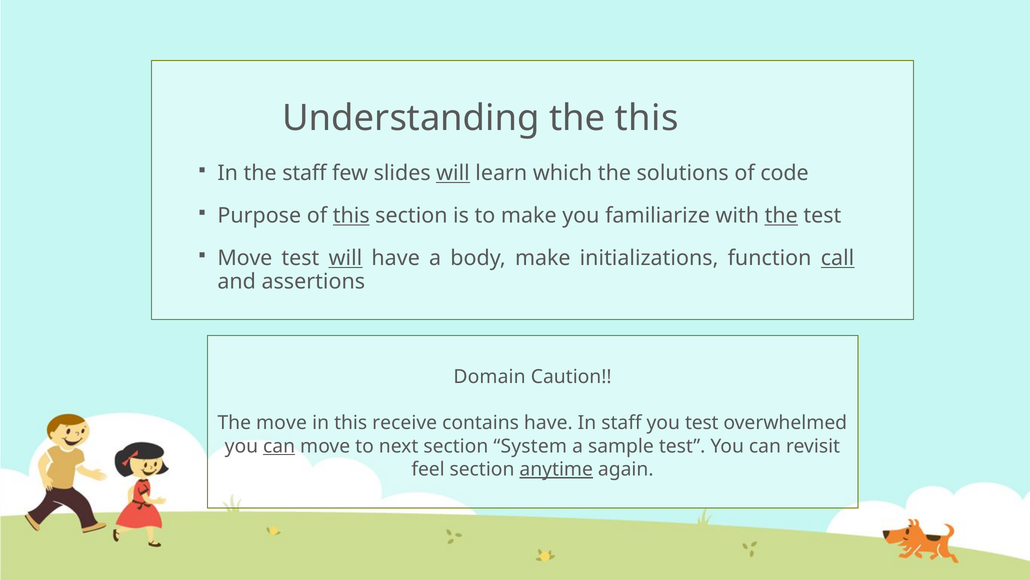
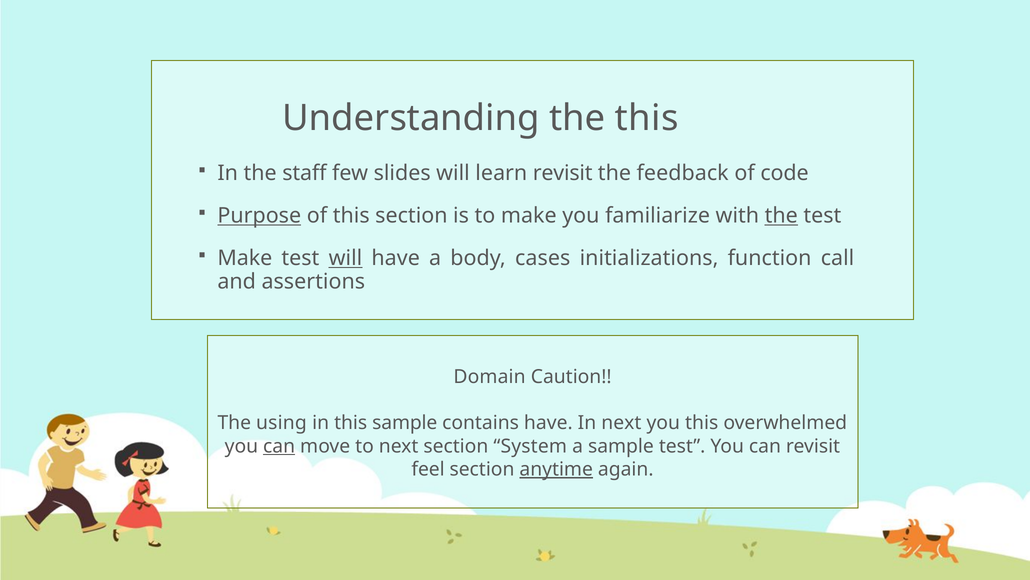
will underline: present -> none (453, 173)
learn which: which -> revisit (563, 173)
solutions: solutions -> feedback (683, 173)
Purpose underline: none -> present (259, 216)
this underline: present -> none (351, 216)
Move: Move -> Make (245, 258)
body make: make -> cases (543, 258)
call underline: present -> none (838, 258)
The move: move -> using (281, 423)
this receive: receive -> sample (405, 423)
In staff: staff -> next (621, 423)
you test: test -> this (702, 423)
